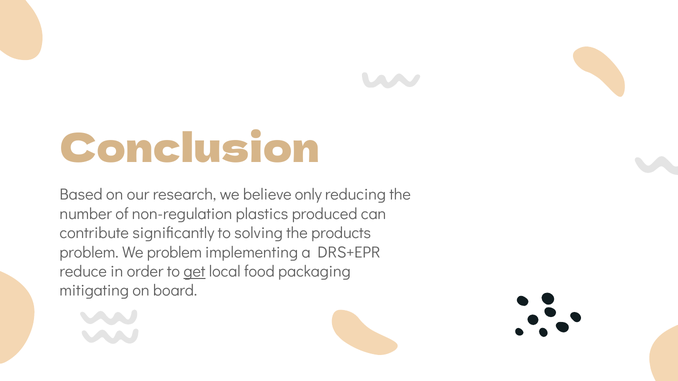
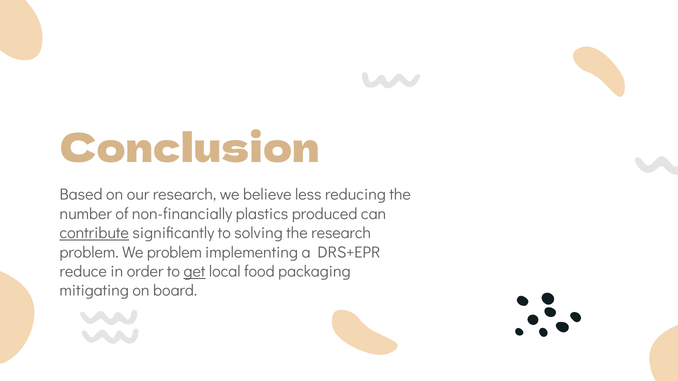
only: only -> less (308, 195)
non-regulation: non-regulation -> non-financially (182, 214)
contribute underline: none -> present (94, 233)
the products: products -> research (341, 233)
